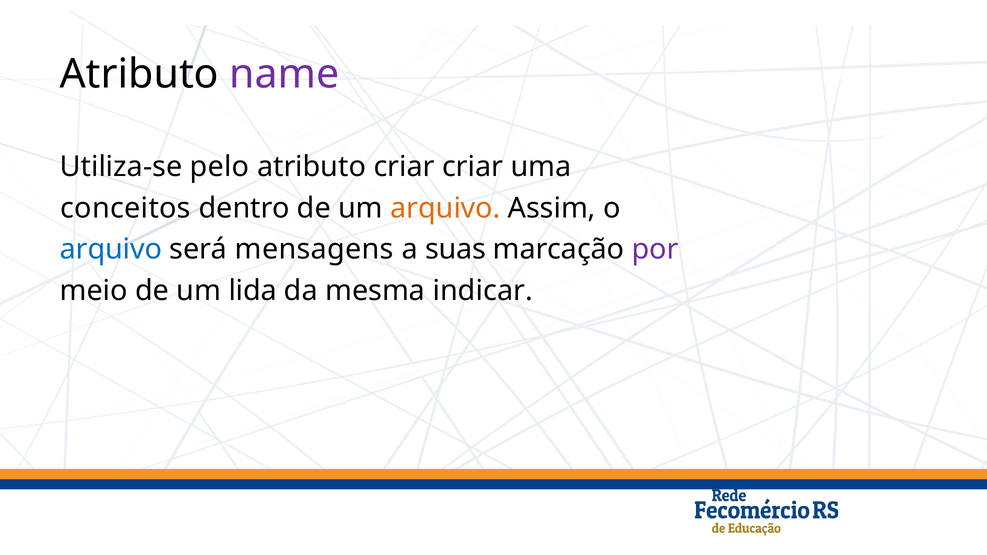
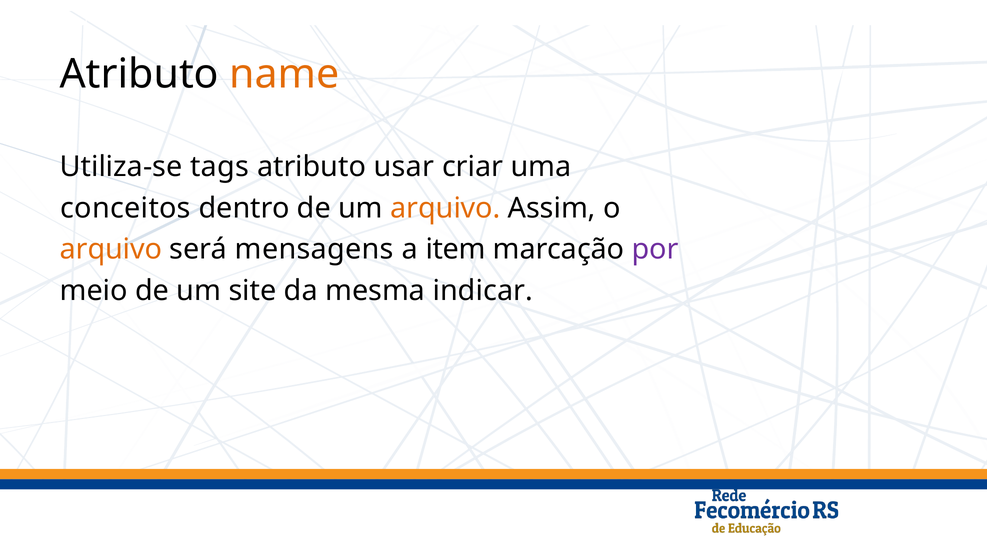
name colour: purple -> orange (284, 74)
pelo: pelo -> tags (220, 167)
atributo criar: criar -> usar (404, 167)
arquivo colour: blue -> orange (111, 249)
suas: suas -> item (456, 249)
lida: lida -> site (253, 291)
